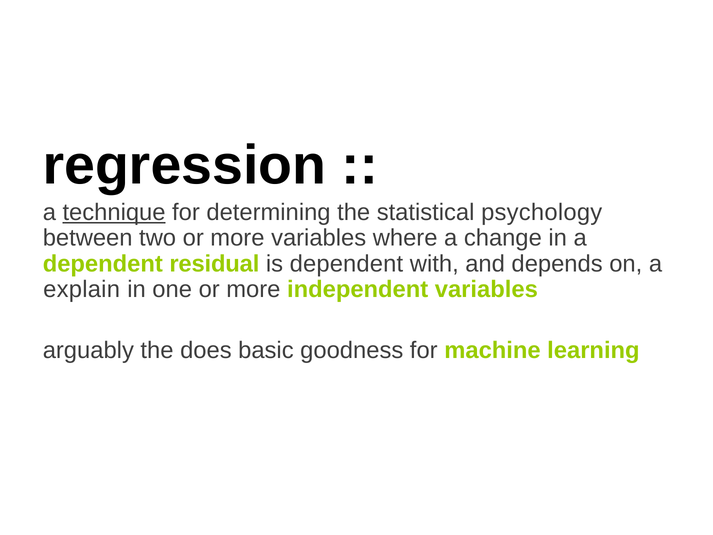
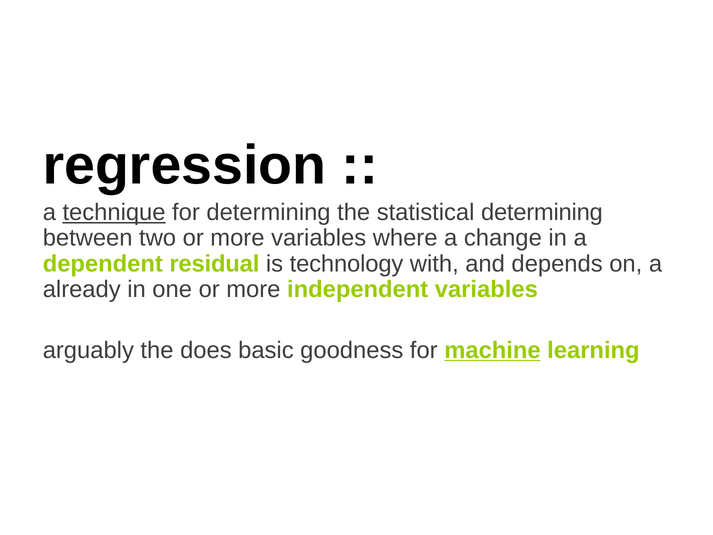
statistical psychology: psychology -> determining (542, 212)
is dependent: dependent -> technology (347, 264)
explain: explain -> already (82, 289)
machine underline: none -> present (492, 350)
